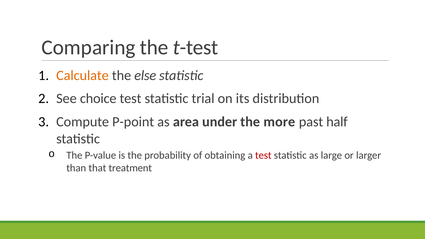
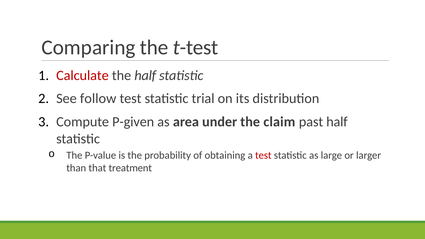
Calculate colour: orange -> red (82, 75)
the else: else -> half (145, 75)
choice: choice -> follow (98, 99)
P-point: P-point -> P-given (133, 122)
more: more -> claim (279, 122)
